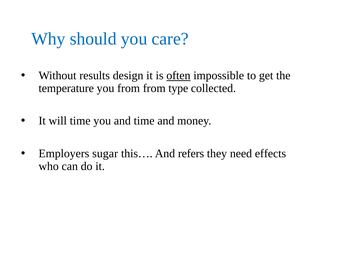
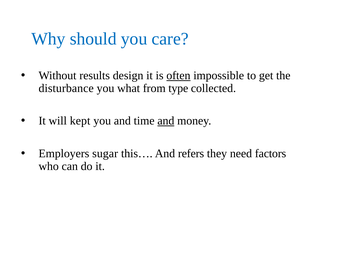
temperature: temperature -> disturbance (66, 88)
you from: from -> what (129, 88)
will time: time -> kept (80, 120)
and underline: none -> present (166, 120)
effects: effects -> factors (271, 153)
